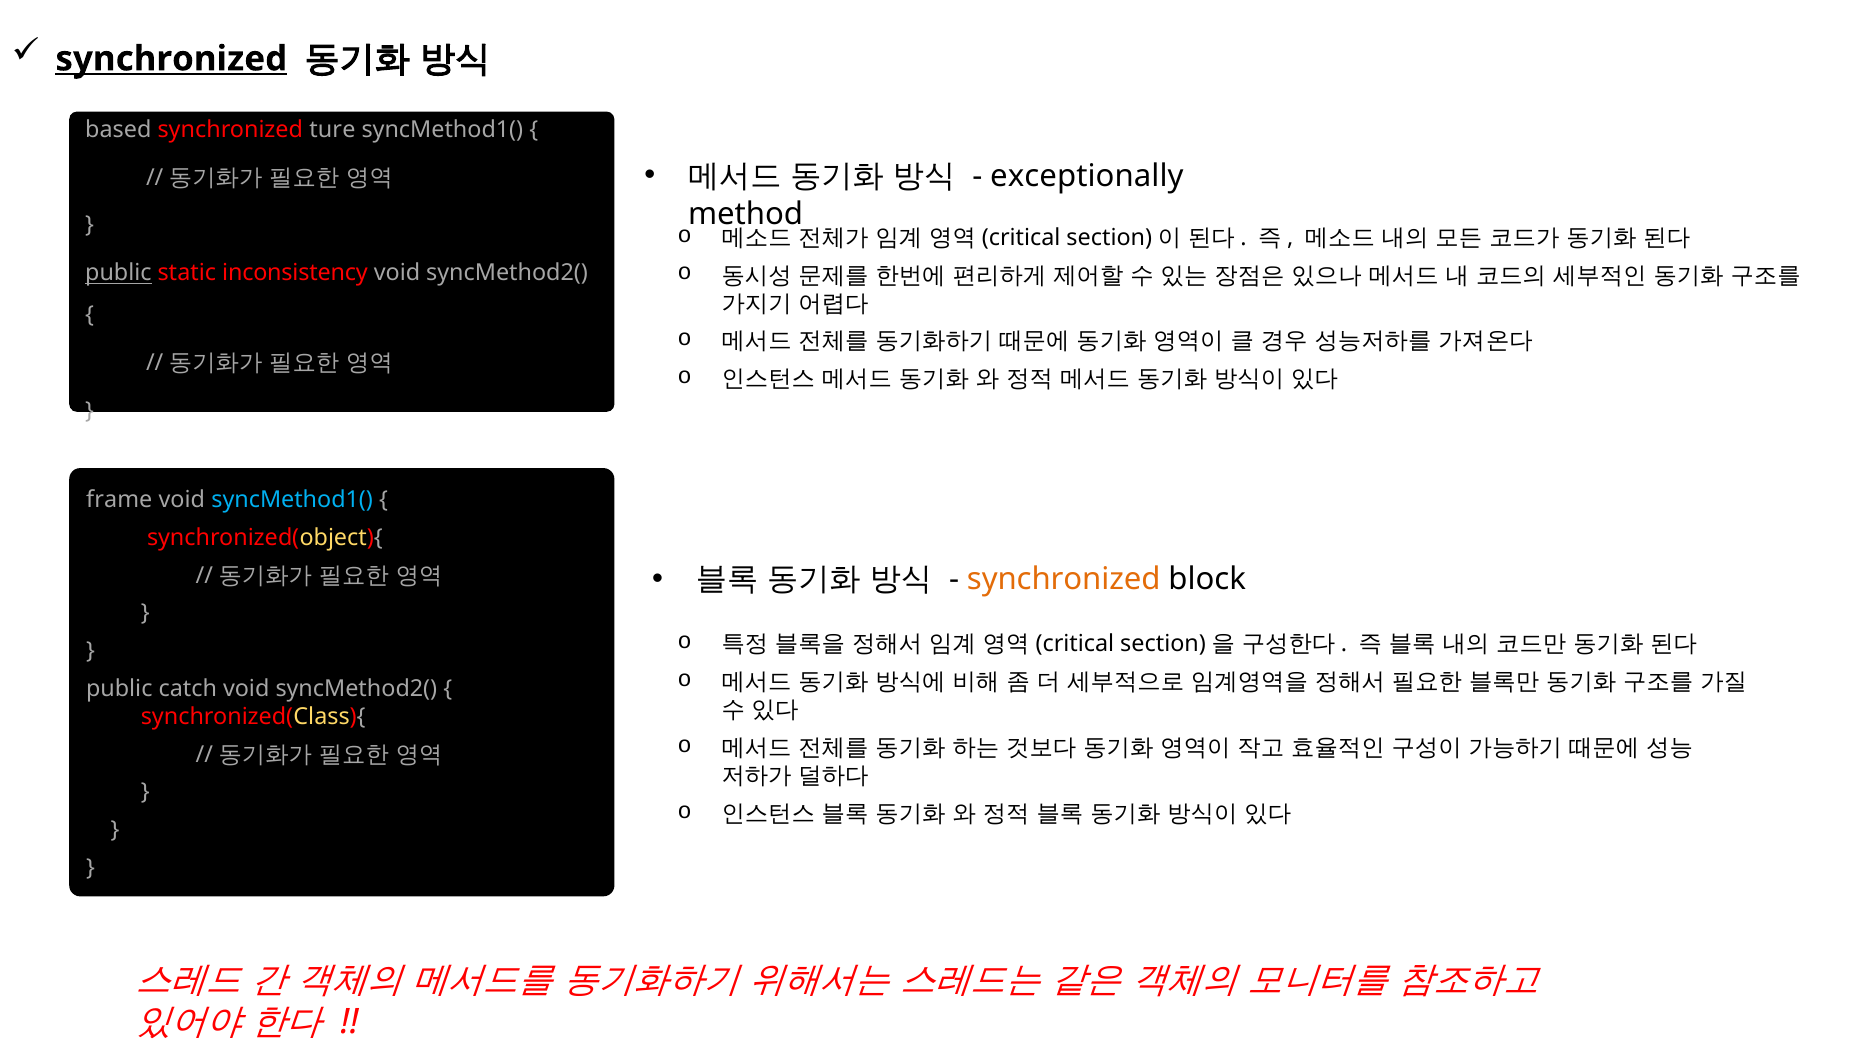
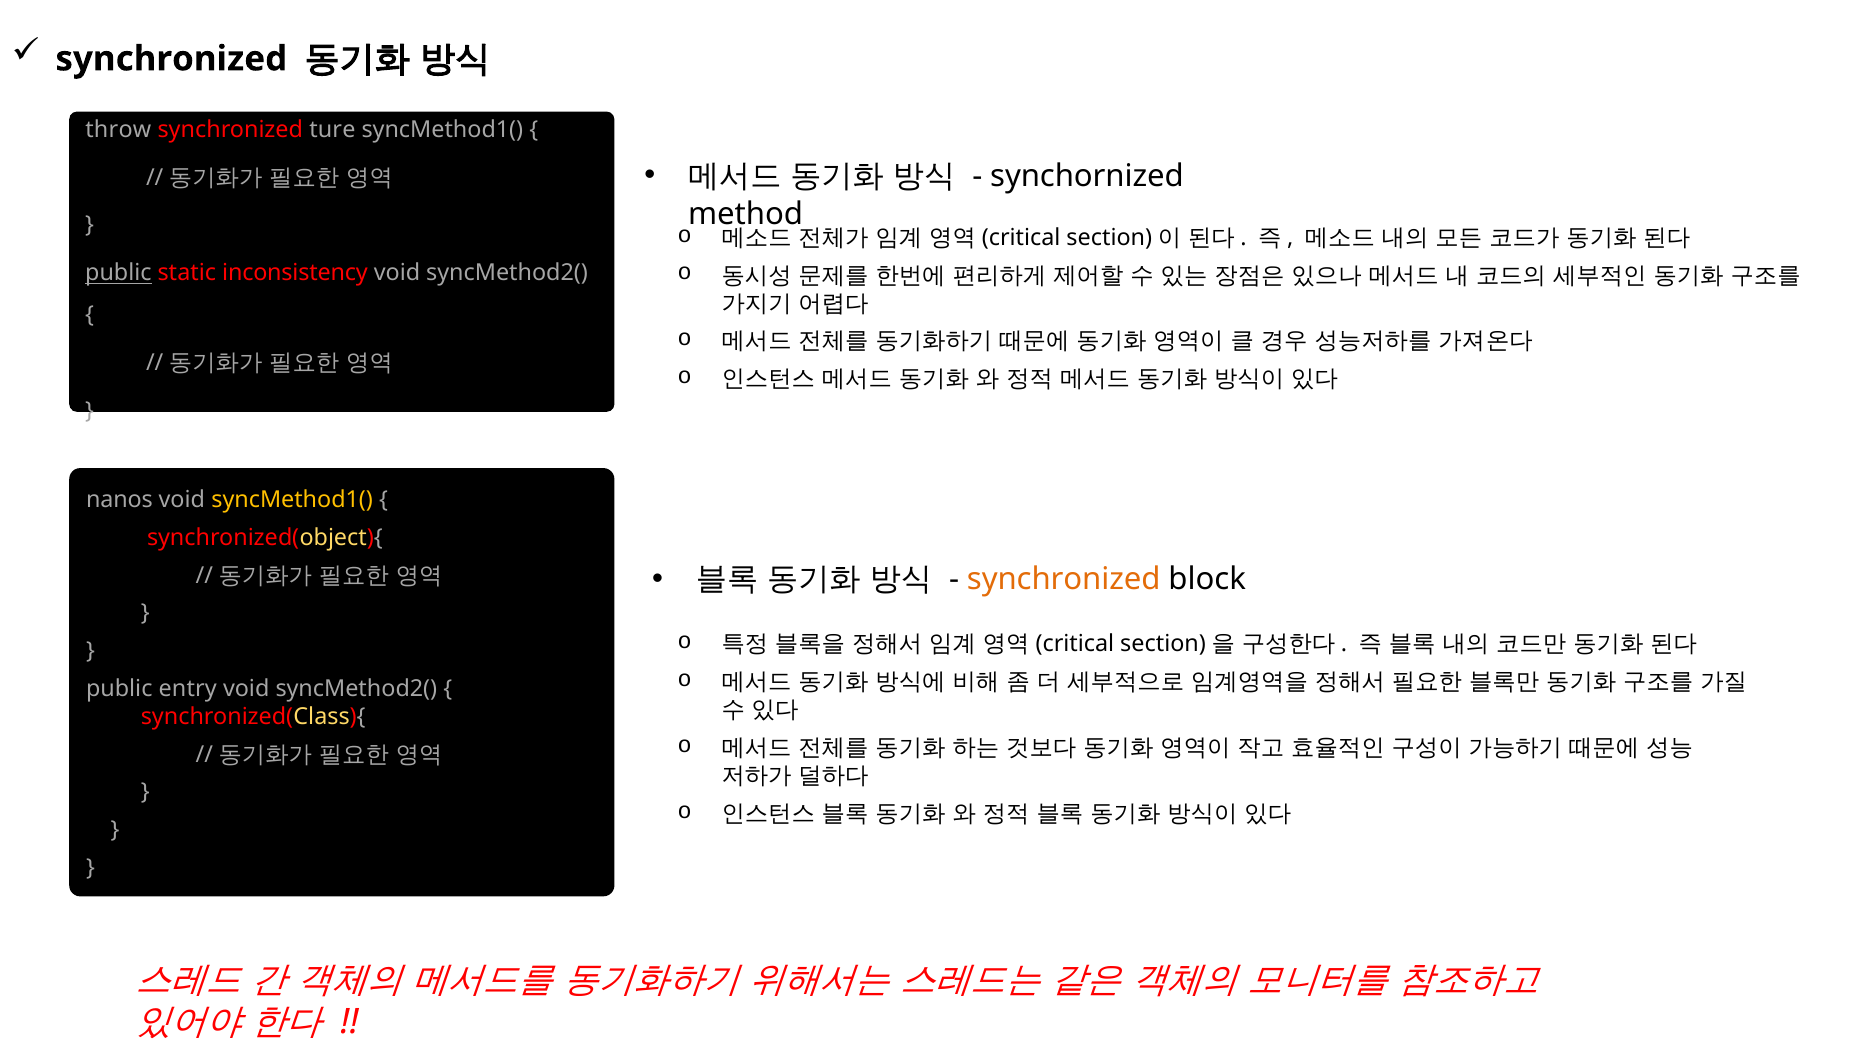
synchronized underline: present -> none (171, 59)
based: based -> throw (118, 129)
exceptionally: exceptionally -> synchornized (1087, 177)
frame: frame -> nanos (119, 500)
syncMethod1( colour: light blue -> yellow (292, 500)
catch: catch -> entry (188, 689)
